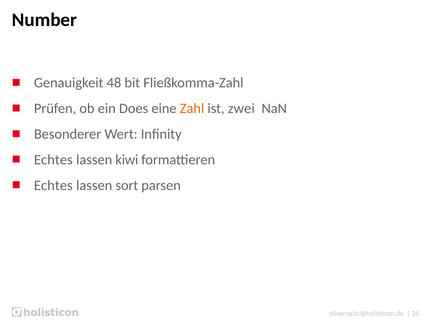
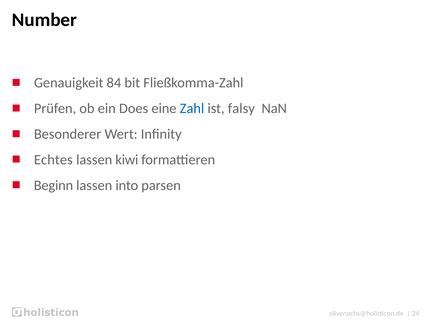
48: 48 -> 84 (114, 83)
Zahl colour: orange -> blue (192, 109)
zwei: zwei -> falsy (241, 109)
Echtes: Echtes -> Beginn (53, 185)
sort: sort -> into (127, 185)
